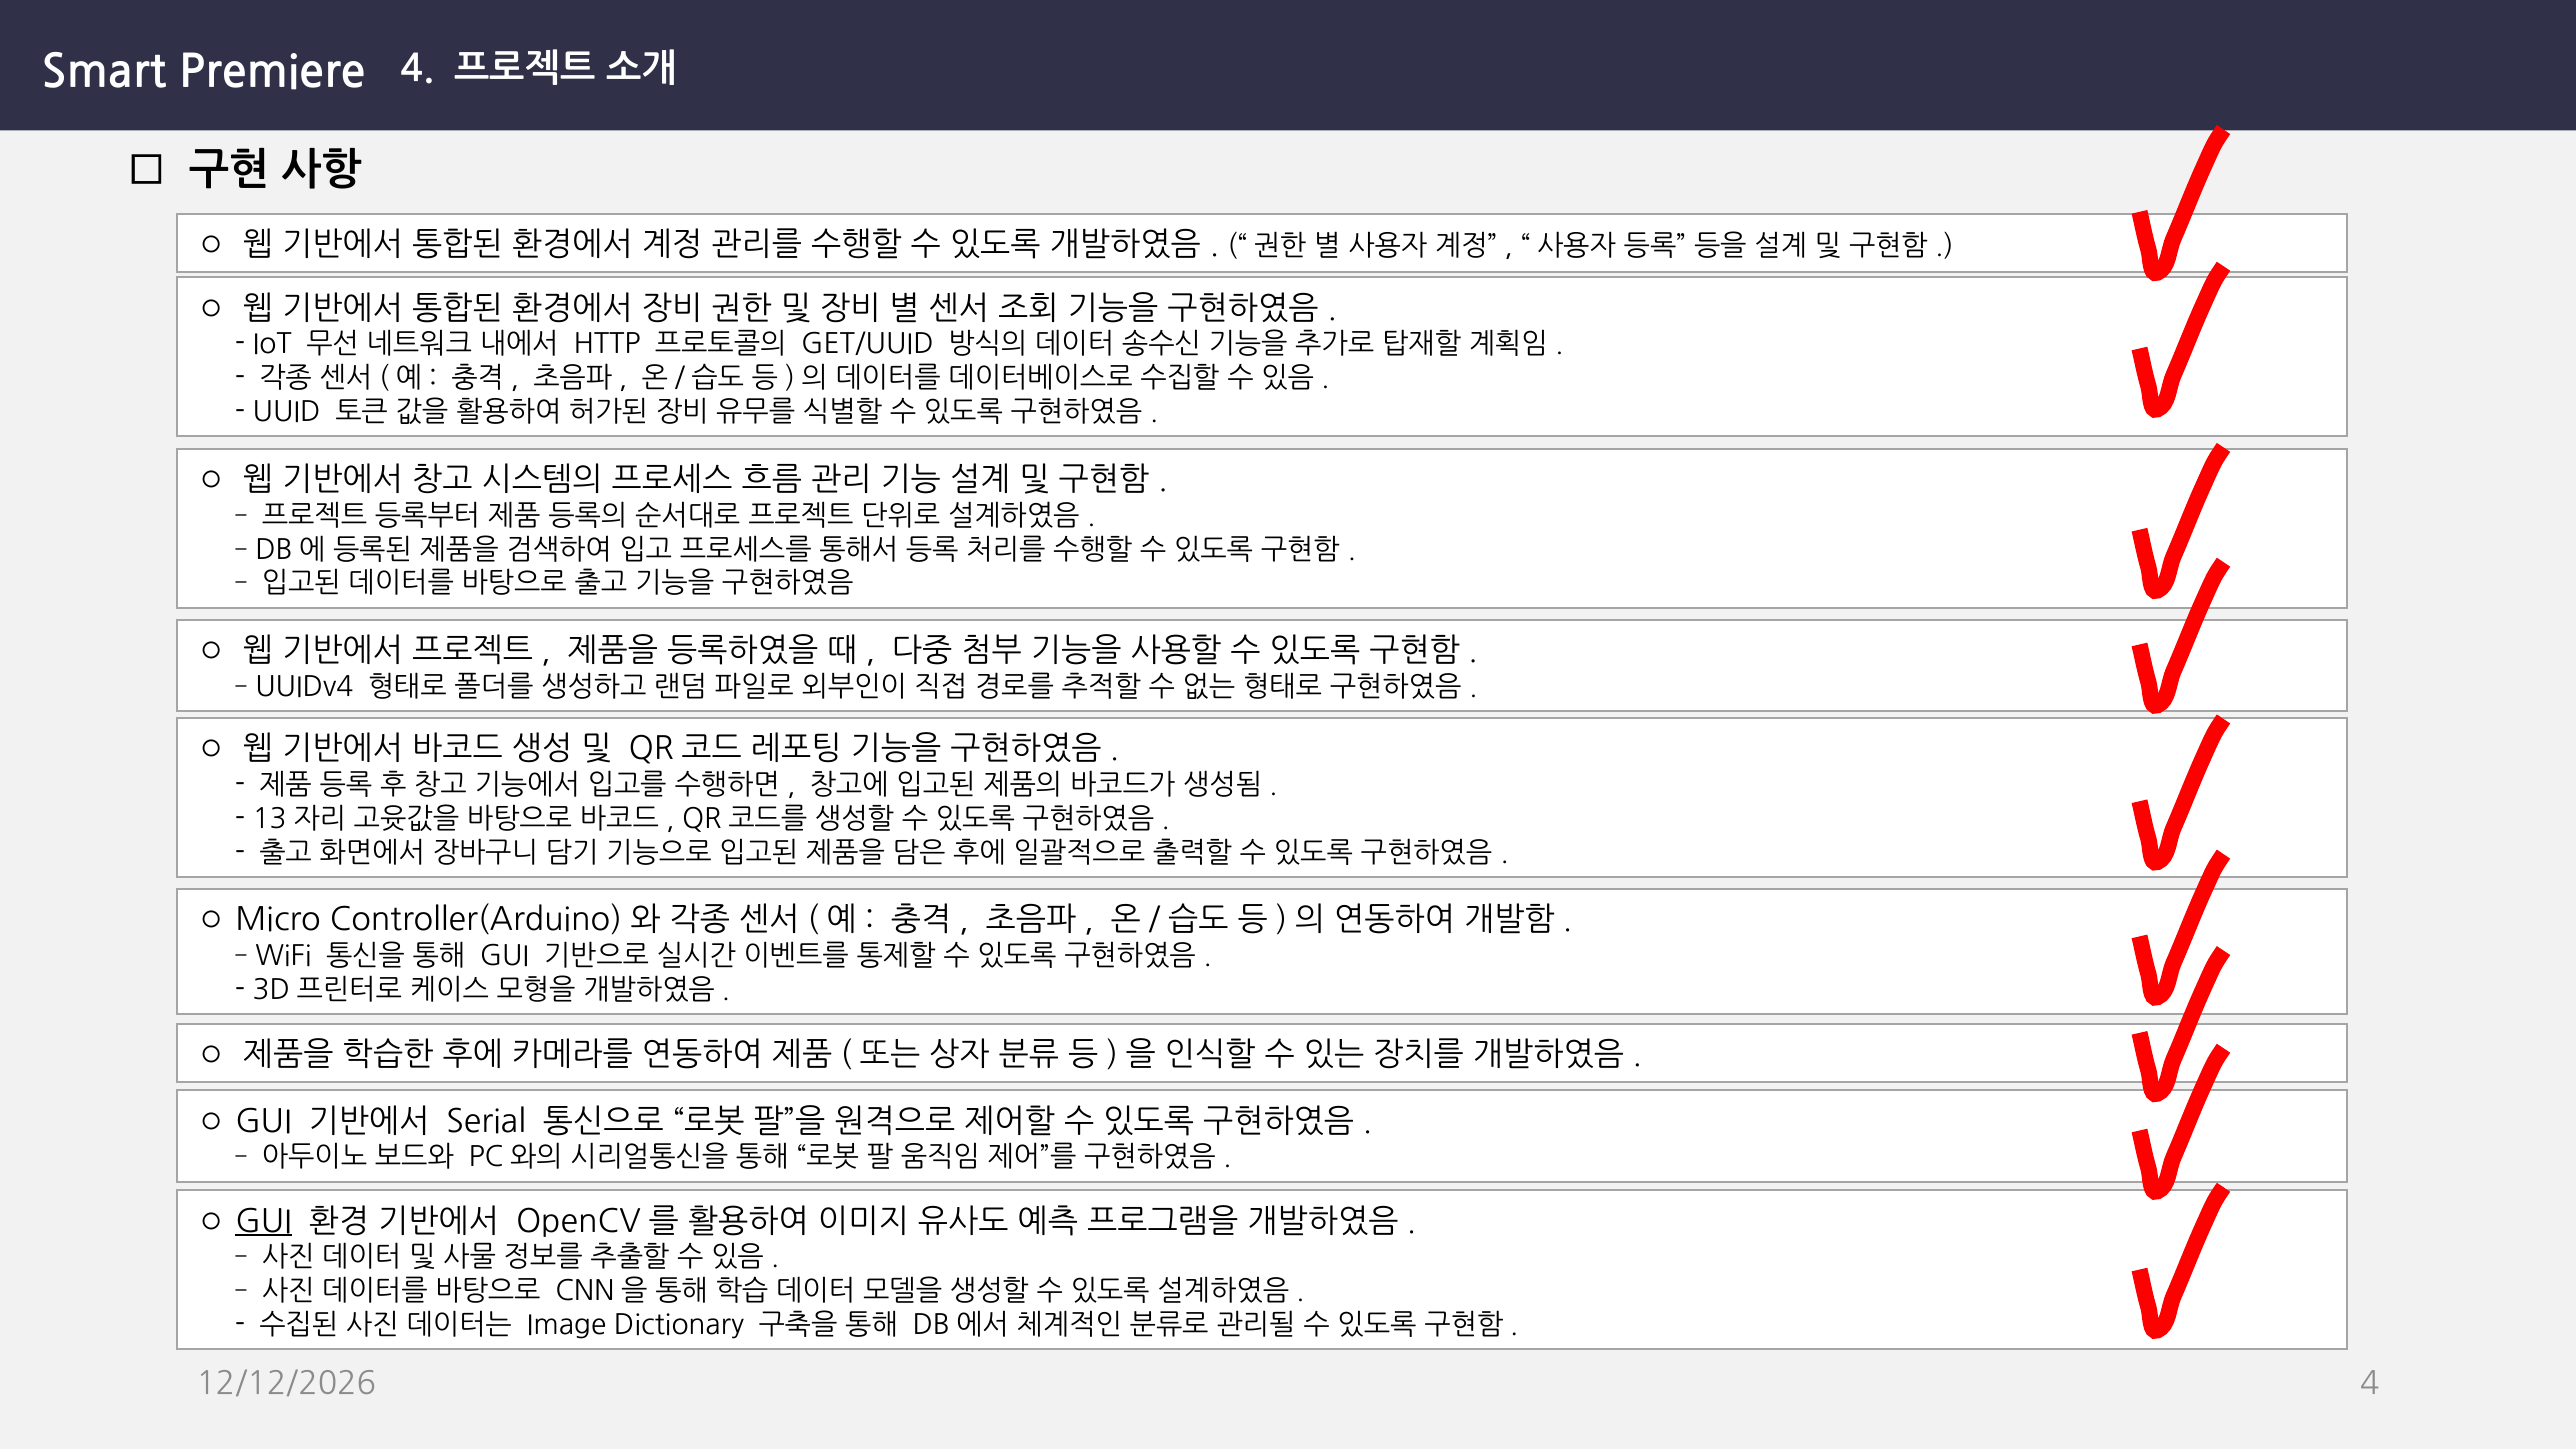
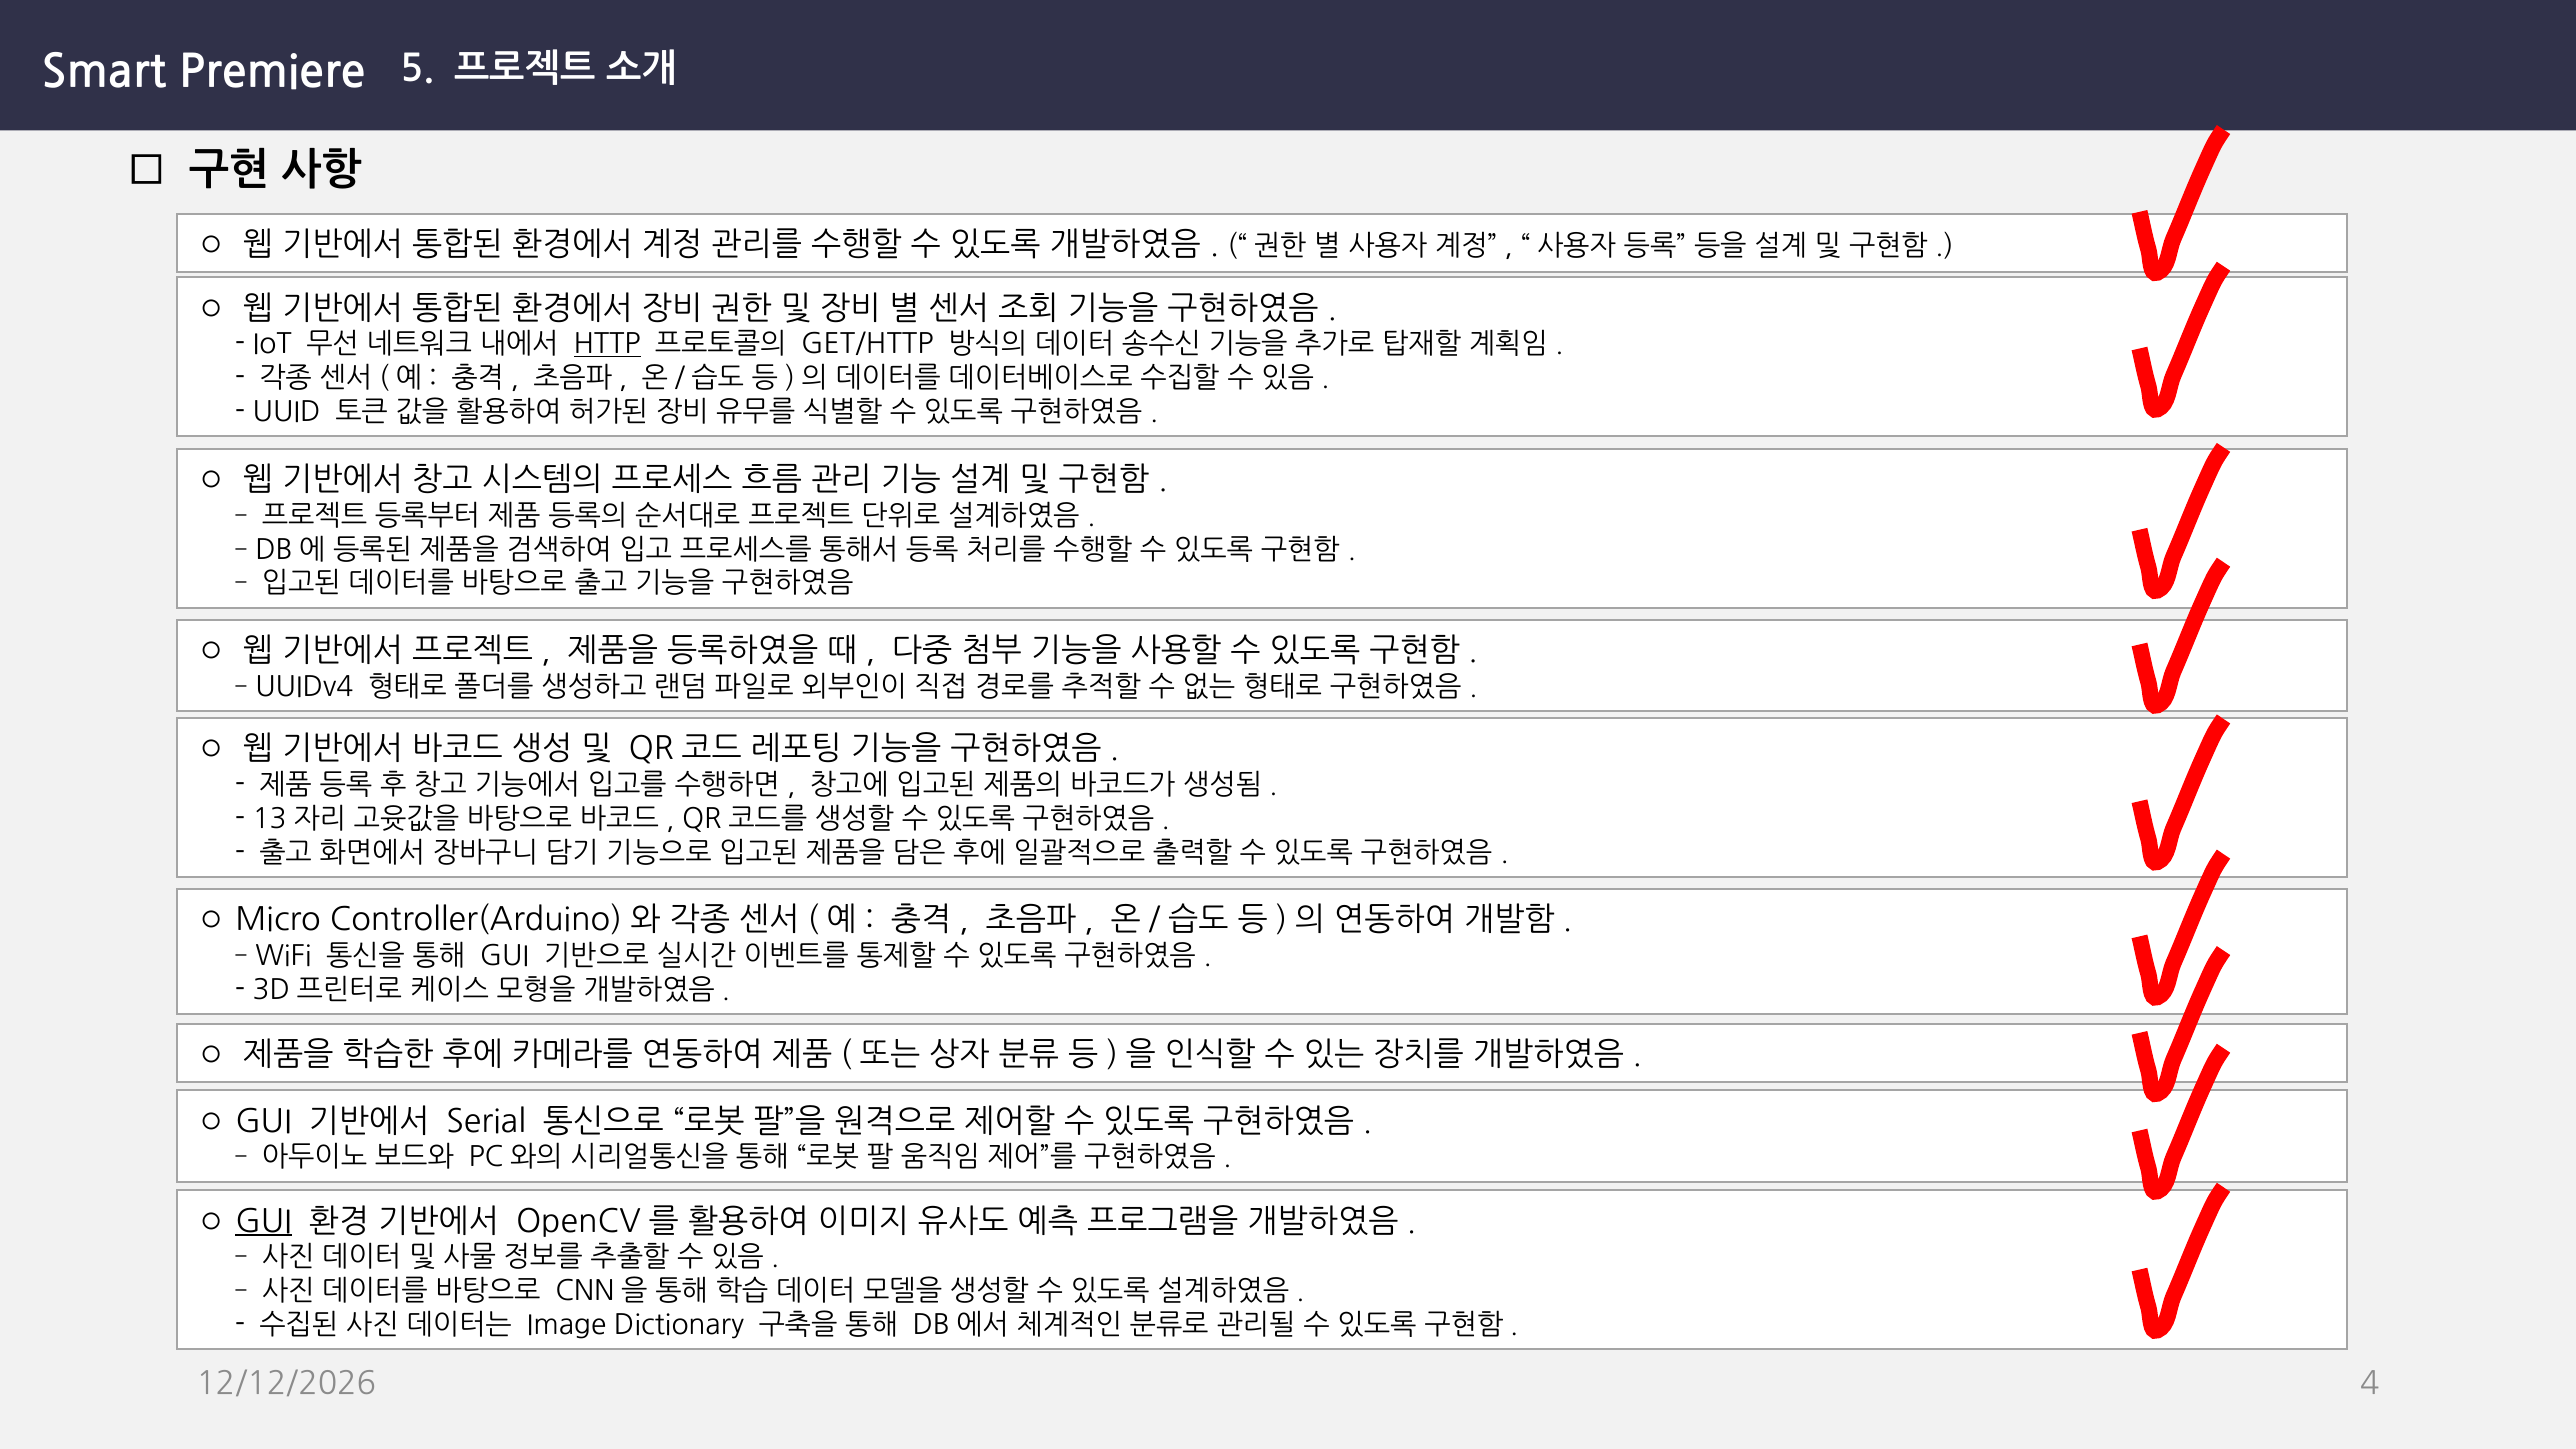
Premiere 4: 4 -> 5 (417, 69)
HTTP underline: none -> present (607, 344)
GET/UUID: GET/UUID -> GET/HTTP (867, 344)
